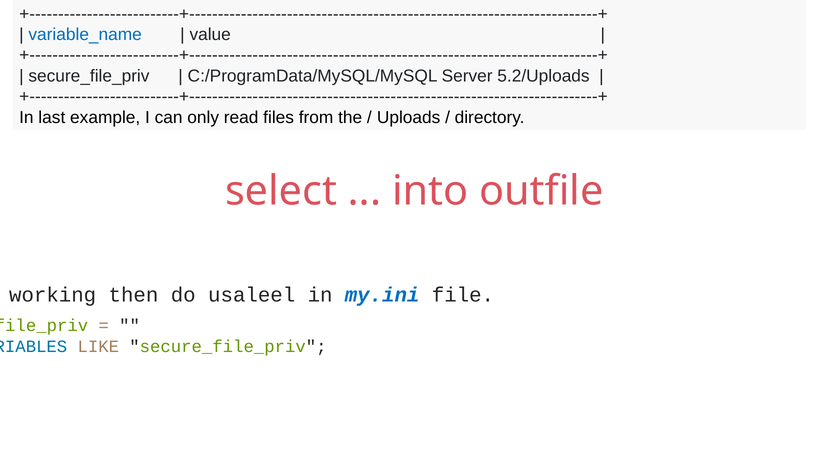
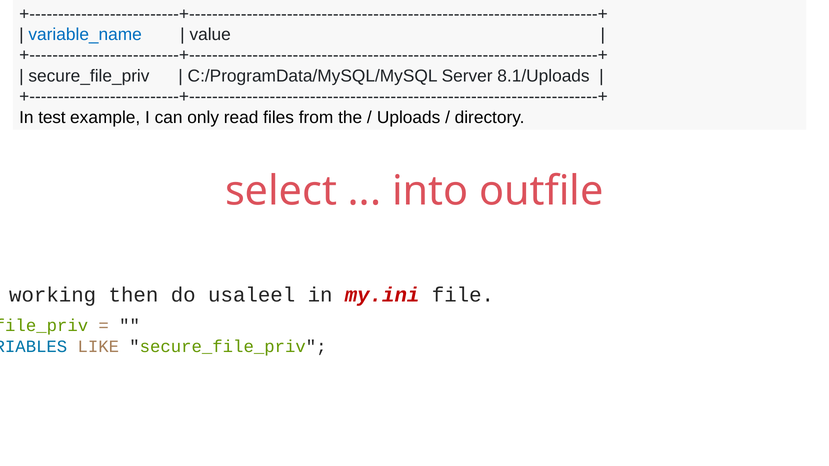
5.2/Uploads: 5.2/Uploads -> 8.1/Uploads (544, 76)
last: last -> test (52, 117)
my.ini colour: blue -> red (382, 295)
